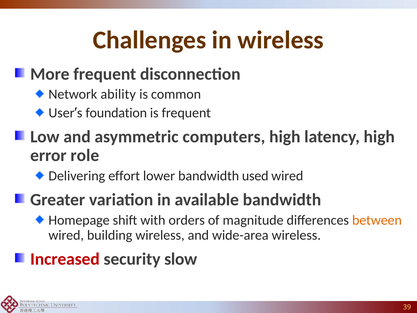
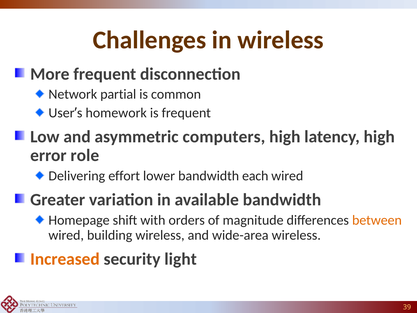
ability: ability -> partial (118, 94)
foundation: foundation -> homework (116, 113)
used: used -> each (255, 176)
Increased colour: red -> orange (65, 259)
slow: slow -> light (181, 259)
